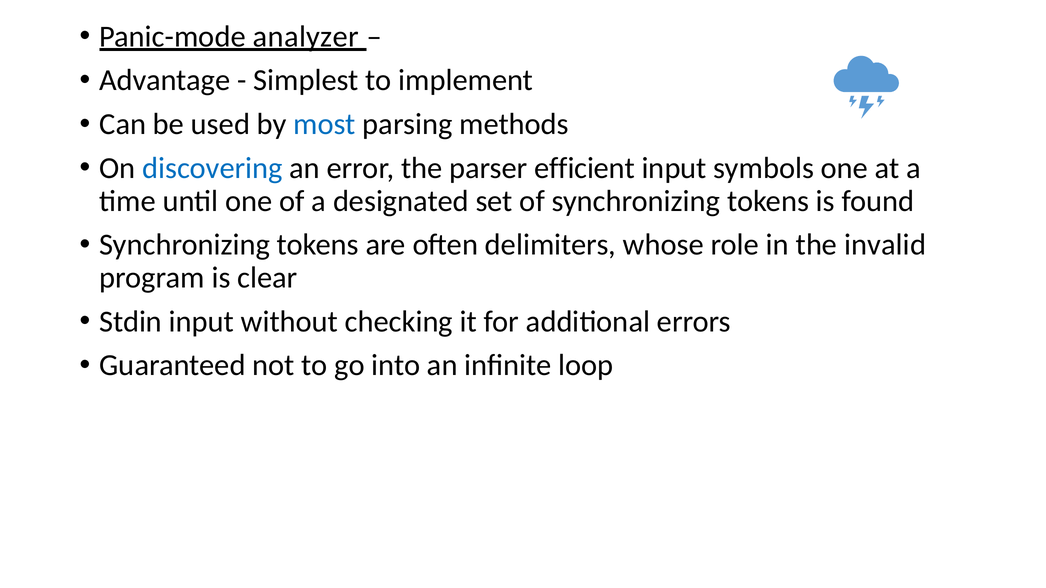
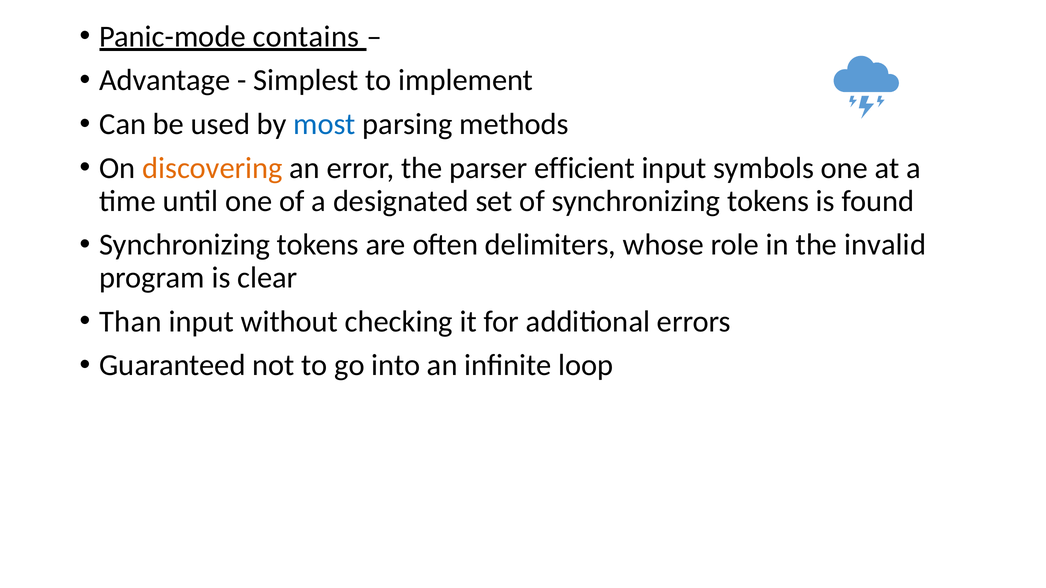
analyzer: analyzer -> contains (306, 37)
discovering colour: blue -> orange (212, 168)
Stdin: Stdin -> Than (130, 322)
